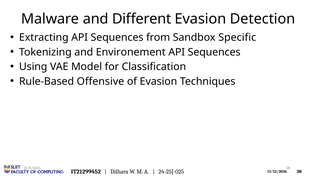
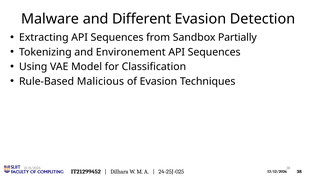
Specific: Specific -> Partially (237, 38)
Offensive: Offensive -> Malicious (100, 82)
